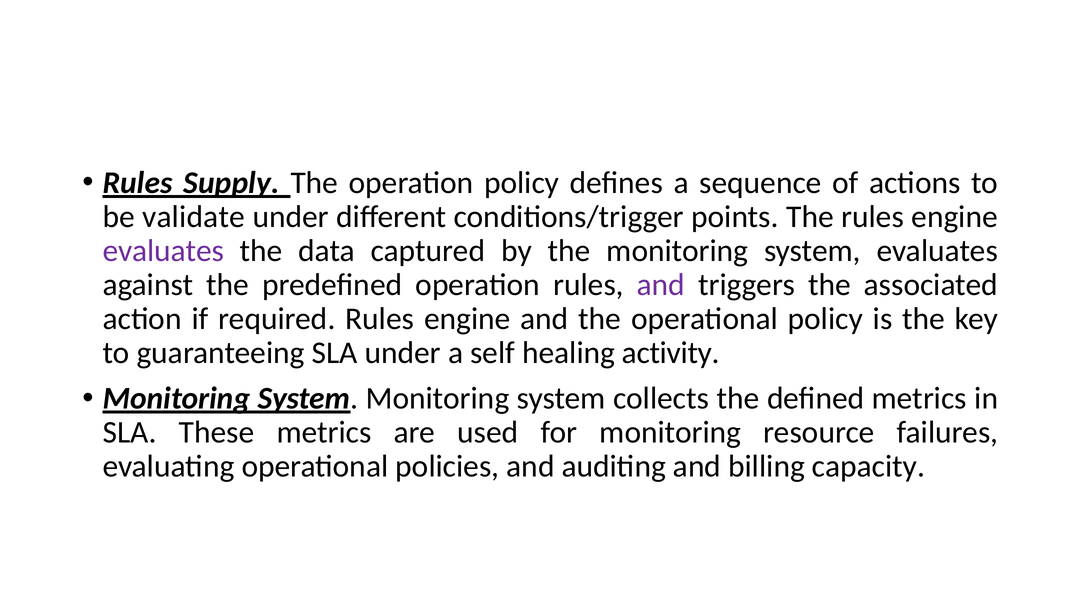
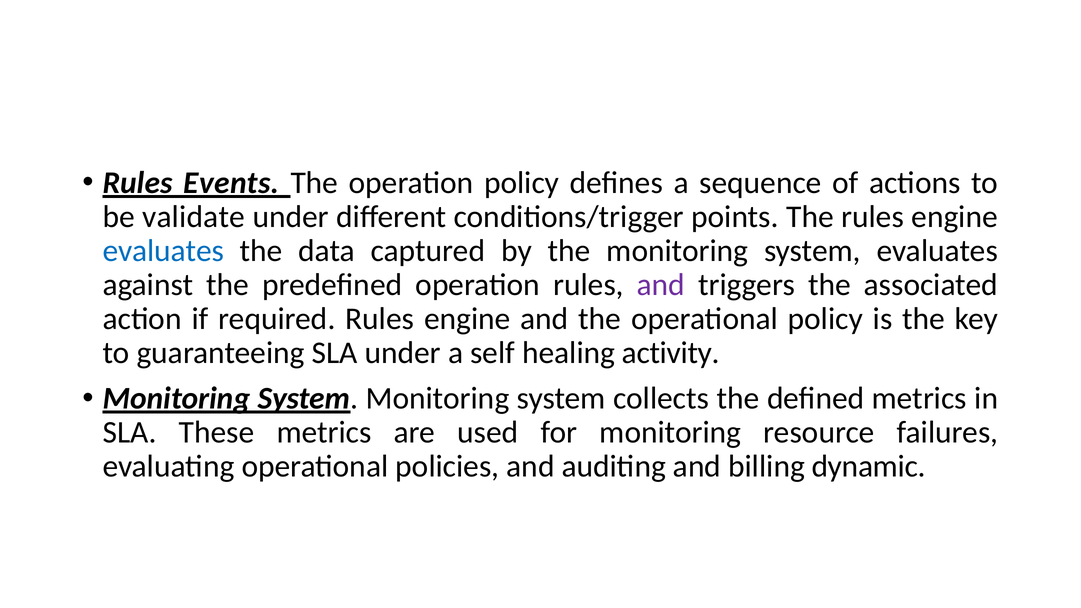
Supply: Supply -> Events (231, 183)
evaluates colour: purple -> blue (163, 251)
capacity: capacity -> dynamic (869, 466)
